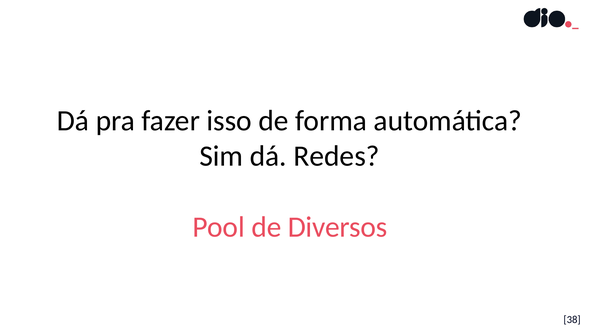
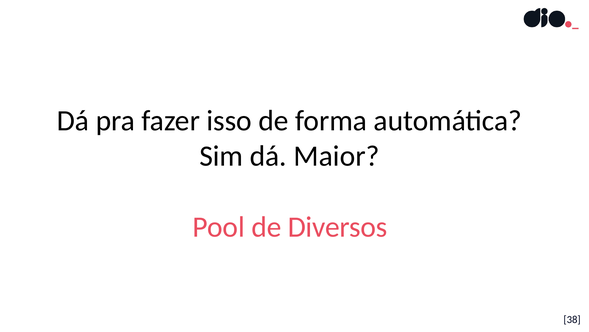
Redes: Redes -> Maior (336, 156)
